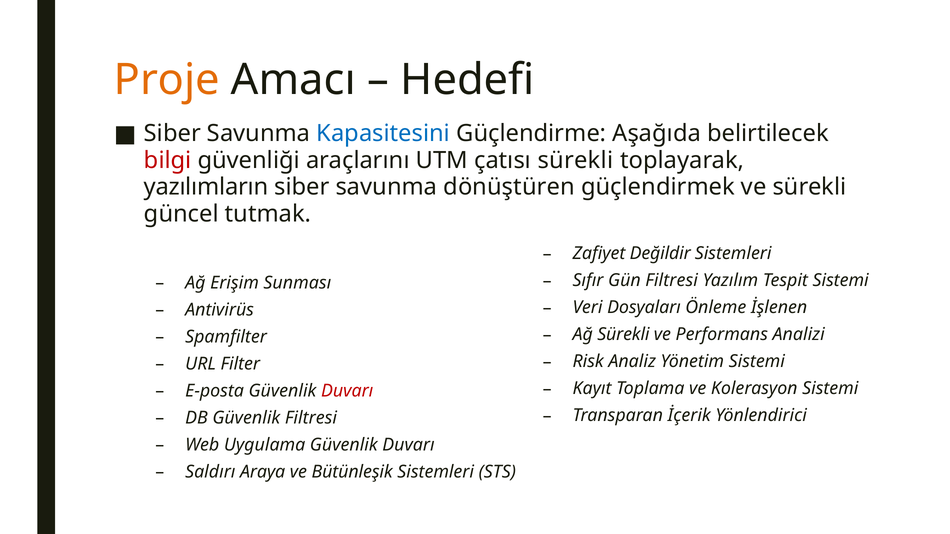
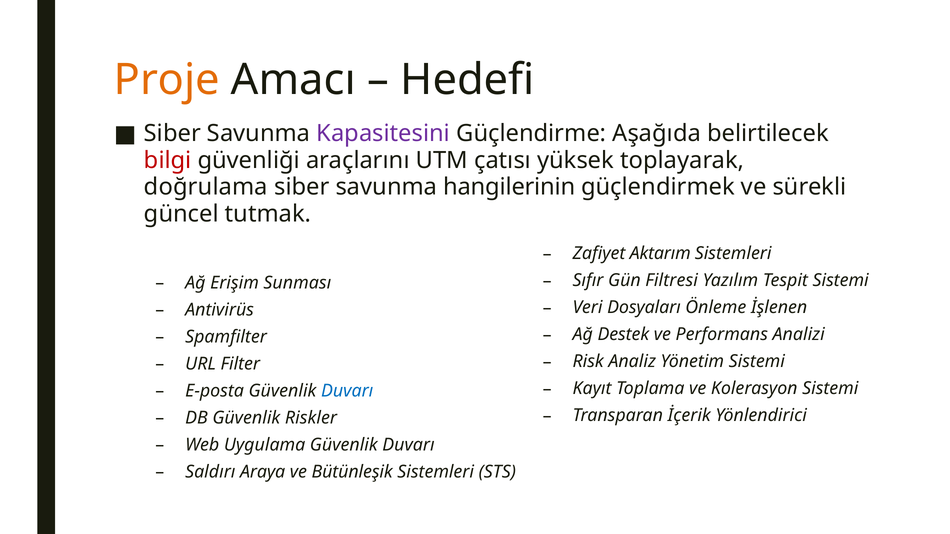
Kapasitesini colour: blue -> purple (383, 134)
çatısı sürekli: sürekli -> yüksek (576, 160)
yazılımların: yazılımların -> doğrulama (206, 187)
dönüştüren: dönüştüren -> hangilerinin (509, 187)
Değildir: Değildir -> Aktarım (660, 254)
Ağ Sürekli: Sürekli -> Destek (623, 335)
Duvarı colour: red -> blue (347, 391)
Güvenlik Filtresi: Filtresi -> Riskler (311, 418)
